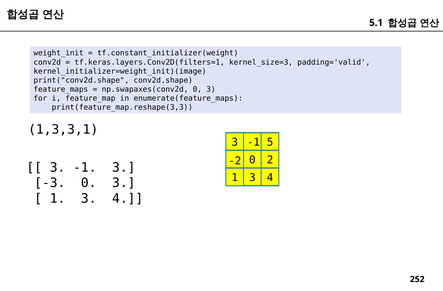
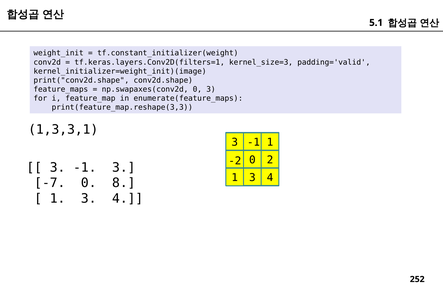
3 5: 5 -> 1 (270, 142)
-3: -3 -> -7 (50, 183)
3: 3 -> 8 (124, 183)
